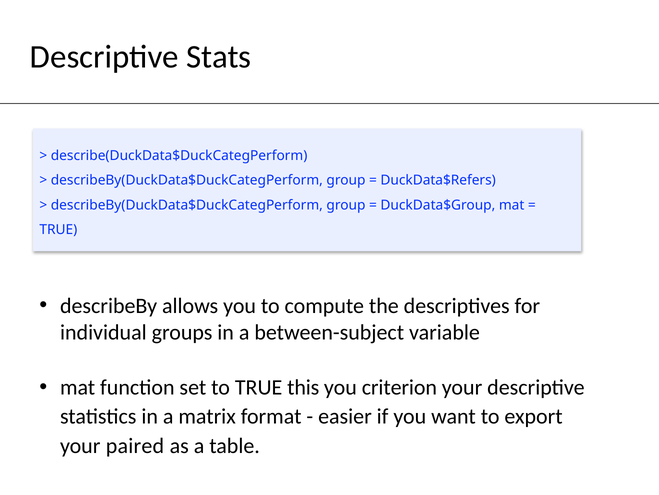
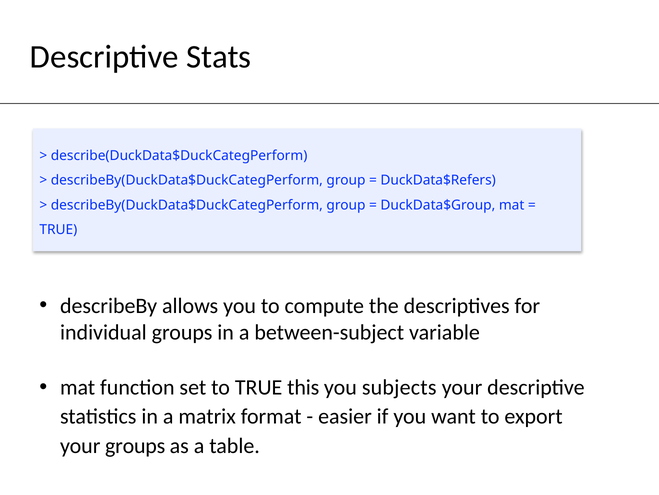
criterion: criterion -> subjects (399, 387)
your paired: paired -> groups (135, 445)
